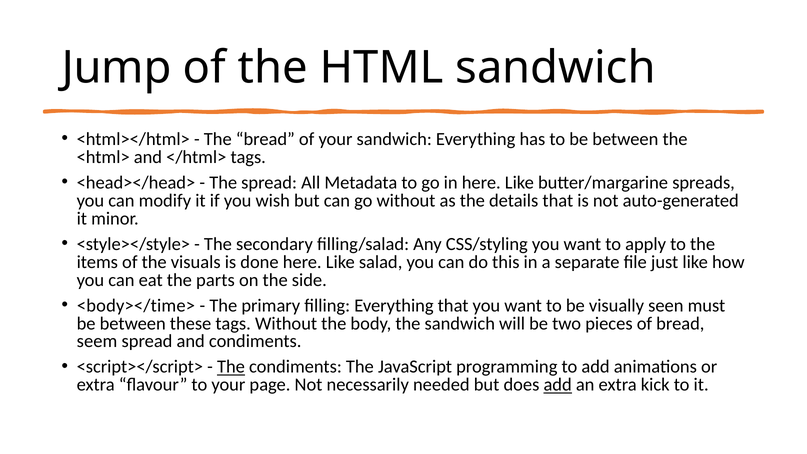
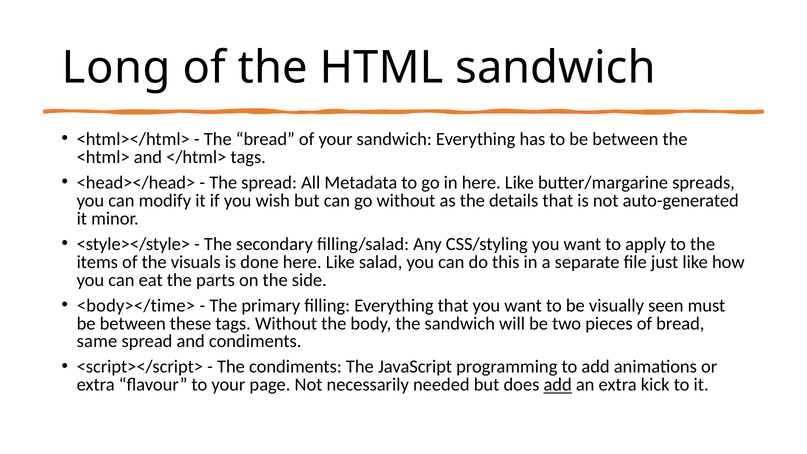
Jump: Jump -> Long (116, 68)
seem: seem -> same (97, 341)
The underline: present -> none (231, 367)
